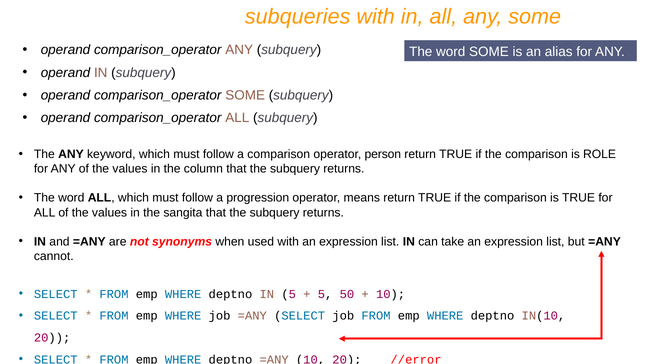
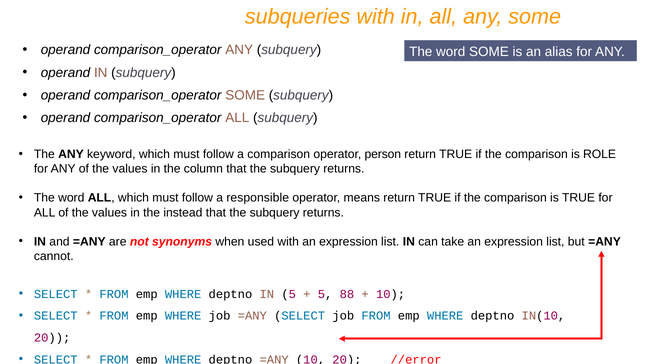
progression: progression -> responsible (258, 198)
sangita: sangita -> instead (183, 212)
50: 50 -> 88 (347, 294)
